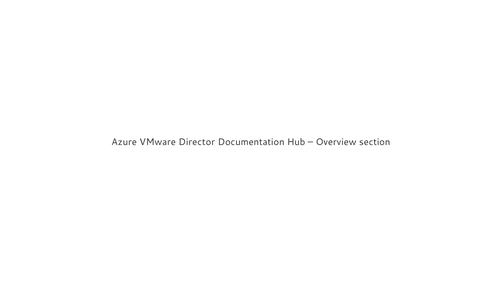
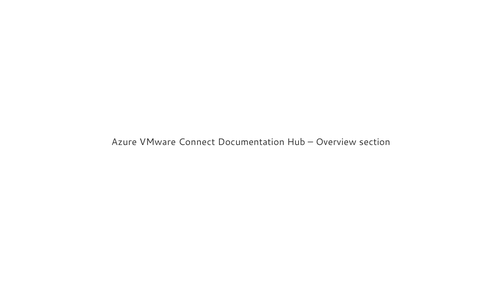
Director: Director -> Connect (197, 142)
